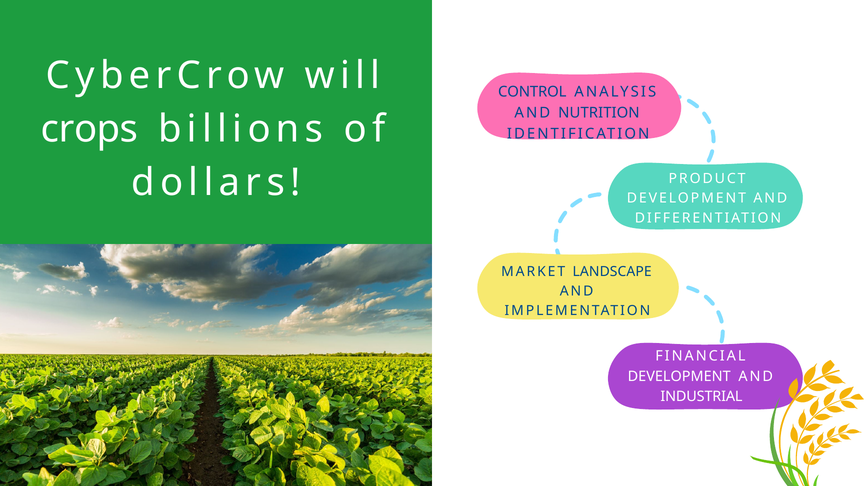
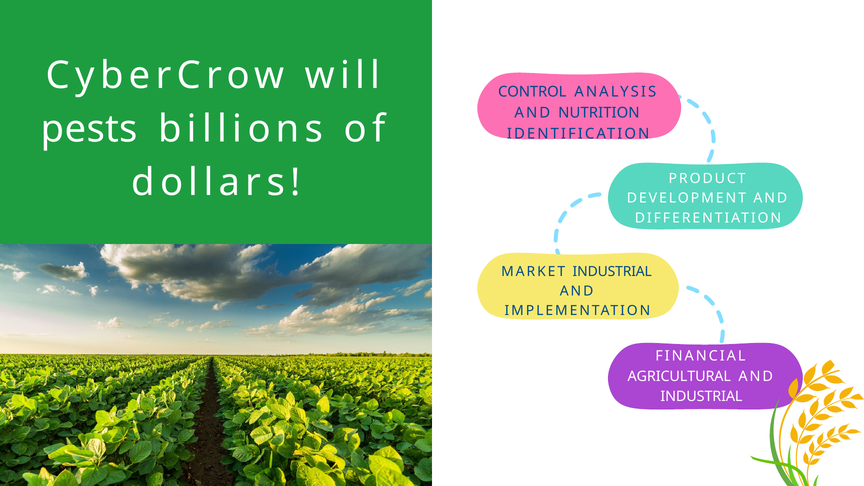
crops: crops -> pests (89, 129)
MARKET LANDSCAPE: LANDSCAPE -> INDUSTRIAL (612, 272)
DEVELOPMENT: DEVELOPMENT -> AGRICULTURAL (679, 376)
